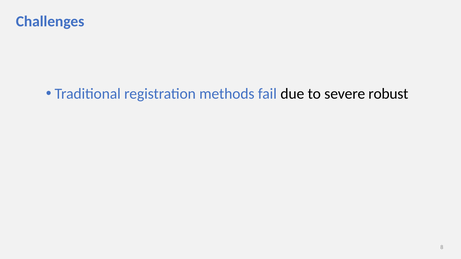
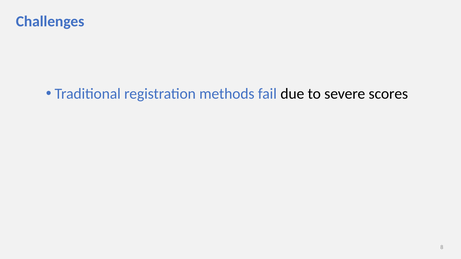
robust: robust -> scores (388, 94)
